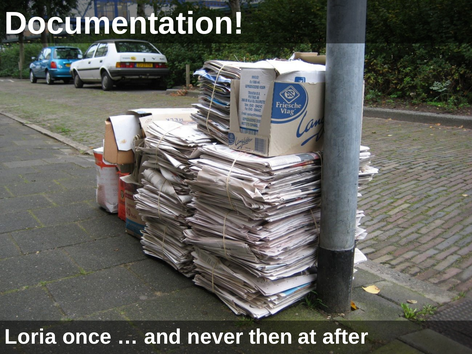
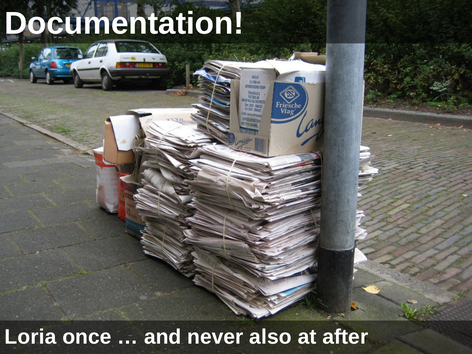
then: then -> also (270, 337)
